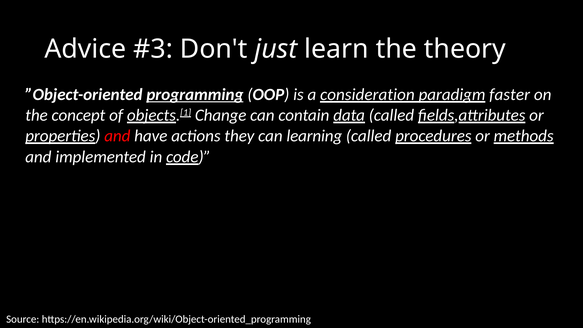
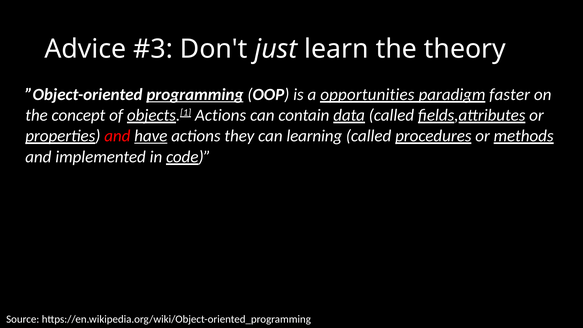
consideration: consideration -> opportunities (367, 94)
objects.[1 Change: Change -> Actions (221, 115)
have underline: none -> present (151, 136)
